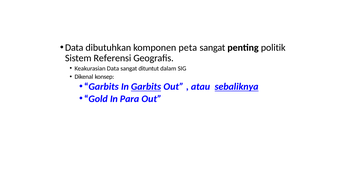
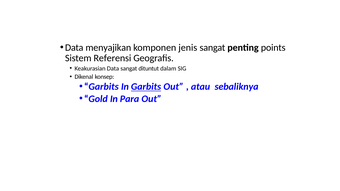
dibutuhkan: dibutuhkan -> menyajikan (108, 48)
peta: peta -> jenis (188, 48)
politik: politik -> points (273, 48)
sebaliknya underline: present -> none (237, 87)
